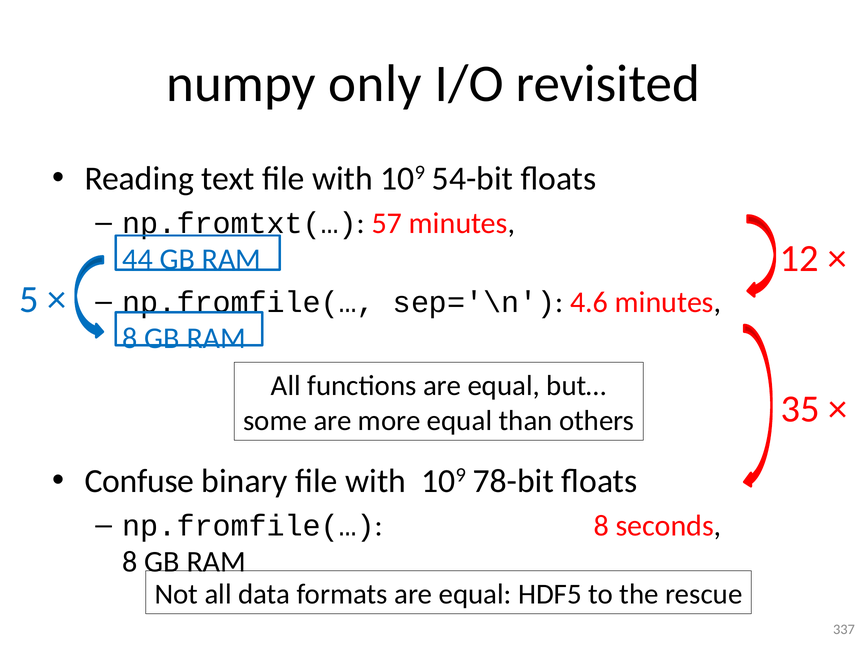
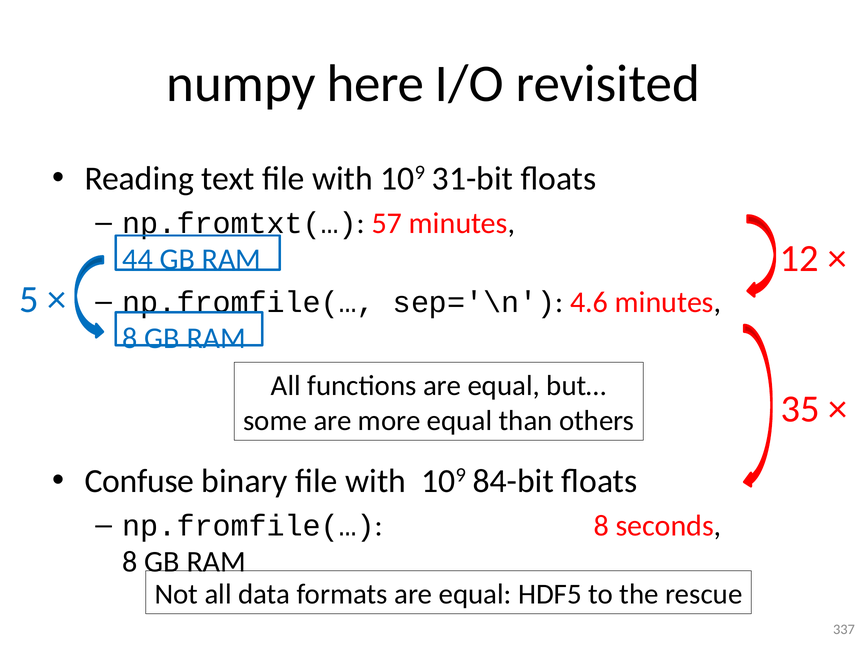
only: only -> here (376, 84)
54-bit: 54-bit -> 31-bit (473, 179)
78-bit: 78-bit -> 84-bit (513, 481)
